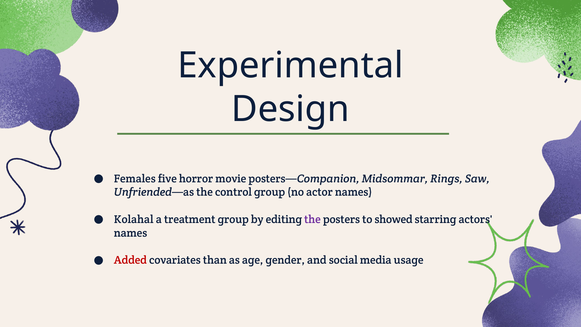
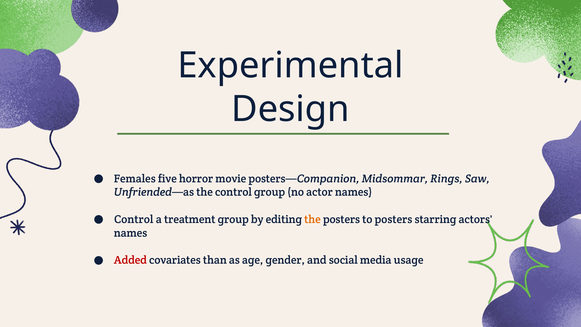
Kolahal: Kolahal -> Control (134, 219)
the colour: purple -> orange (312, 219)
to showed: showed -> posters (393, 219)
